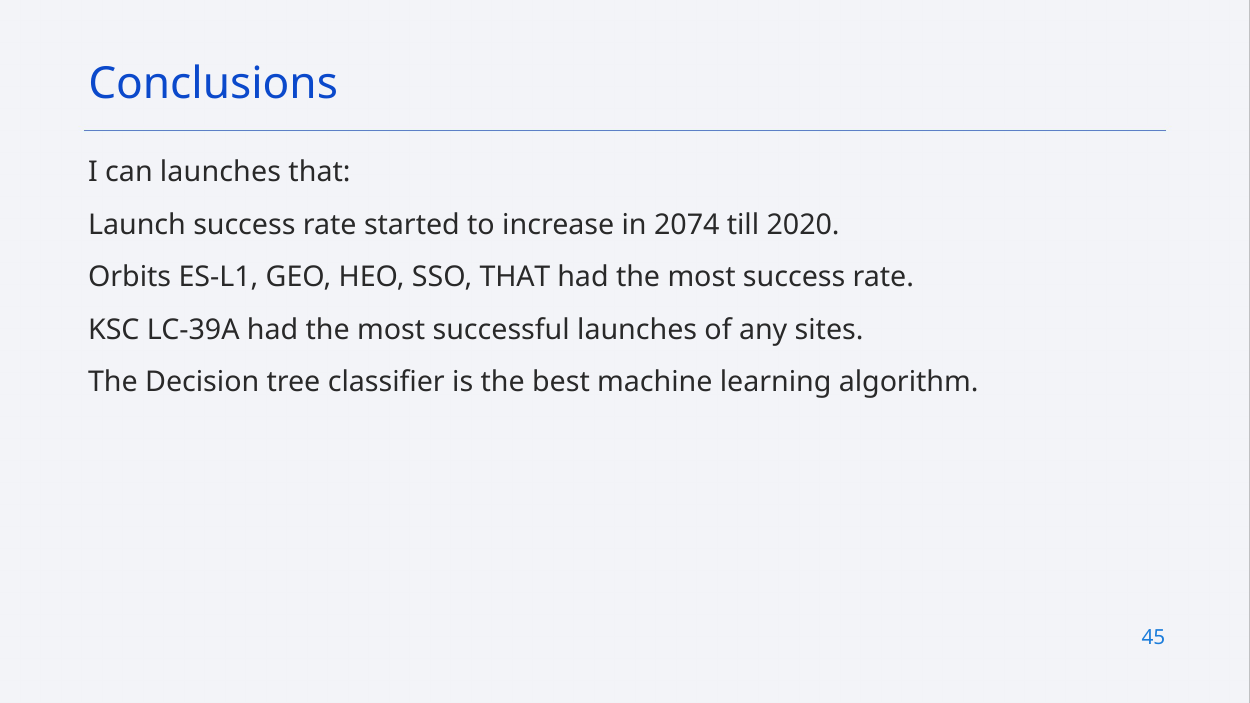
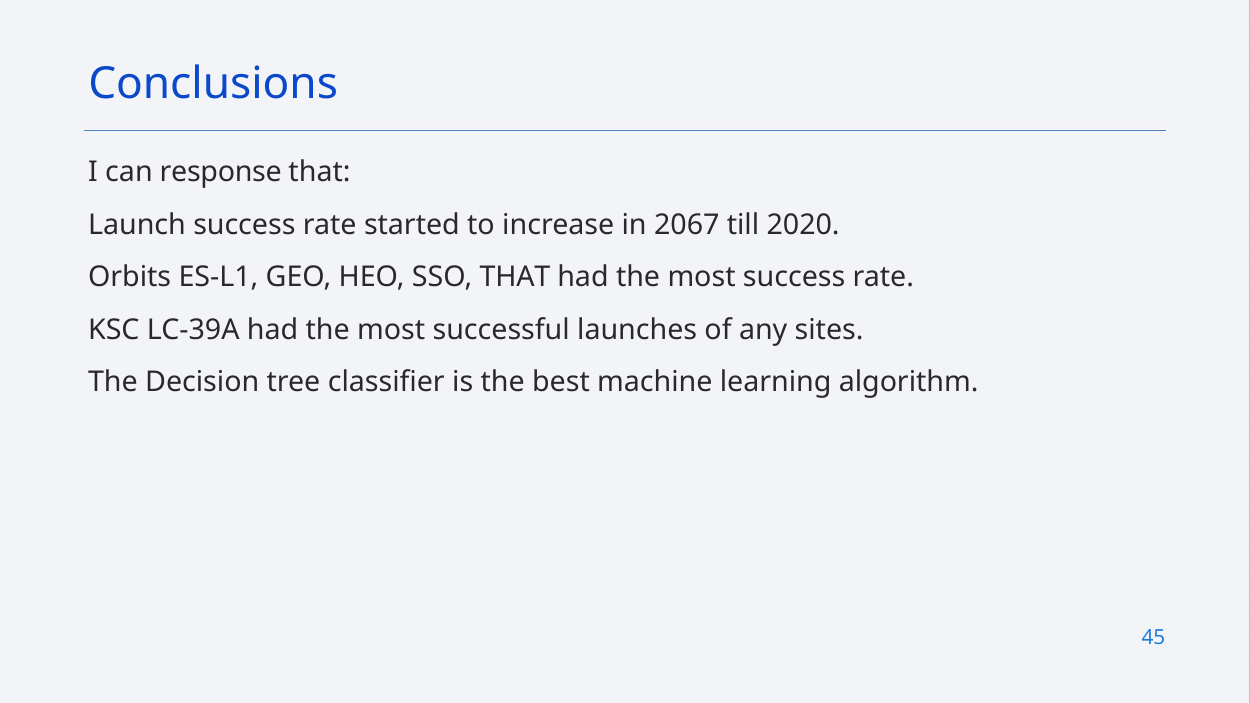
can launches: launches -> response (221, 172)
2074: 2074 -> 2067 (687, 225)
